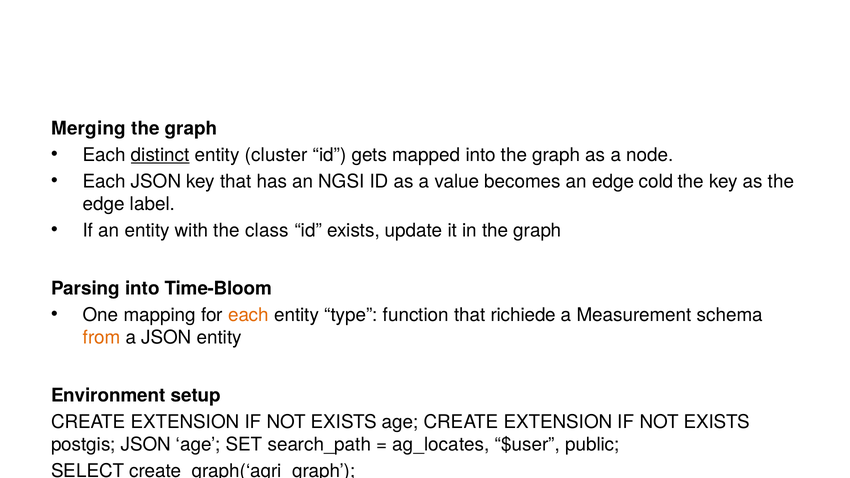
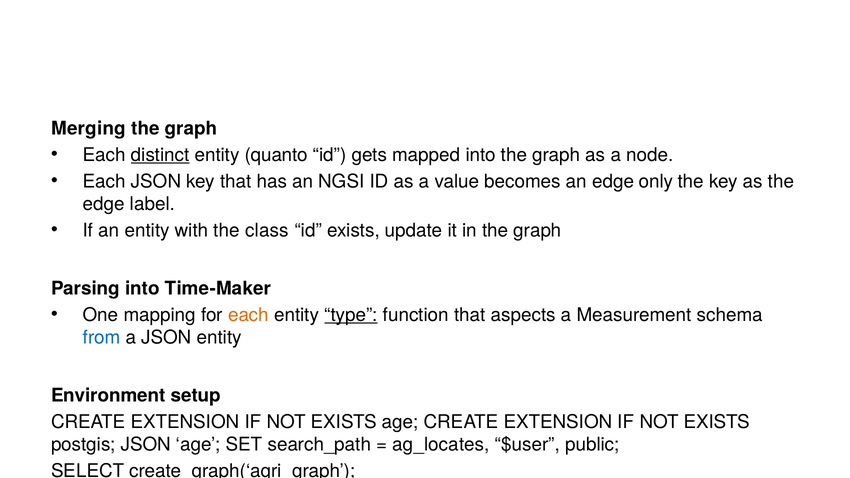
cluster: cluster -> quanto (276, 155)
cold: cold -> only (656, 181)
Time-Bloom: Time-Bloom -> Time-Maker (218, 288)
type underline: none -> present (351, 315)
richiede: richiede -> aspects (523, 315)
from colour: orange -> blue (102, 338)
